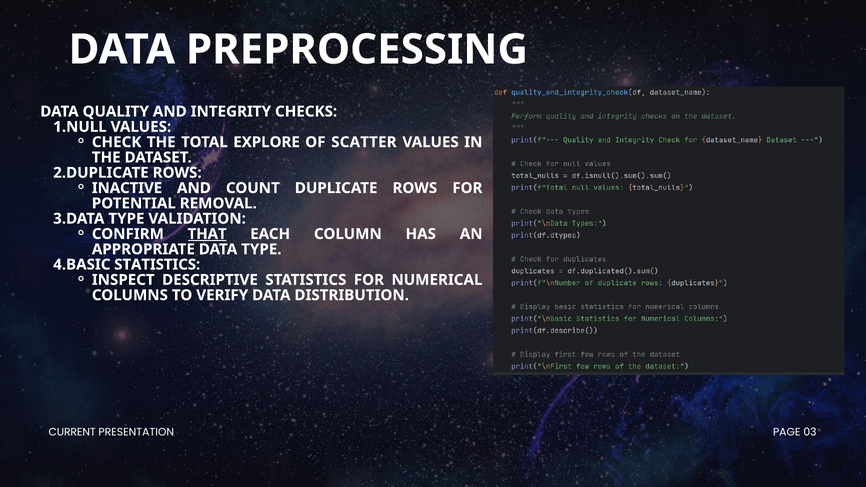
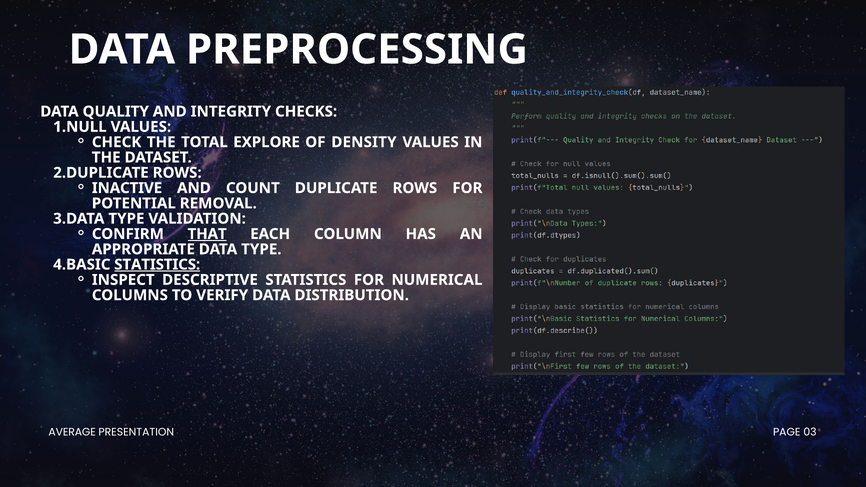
SCATTER: SCATTER -> DENSITY (364, 142)
STATISTICS underline: none -> present (157, 265)
CURRENT: CURRENT -> AVERAGE (72, 432)
